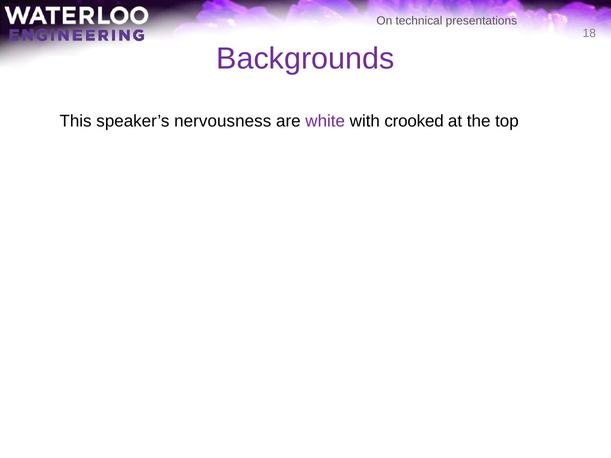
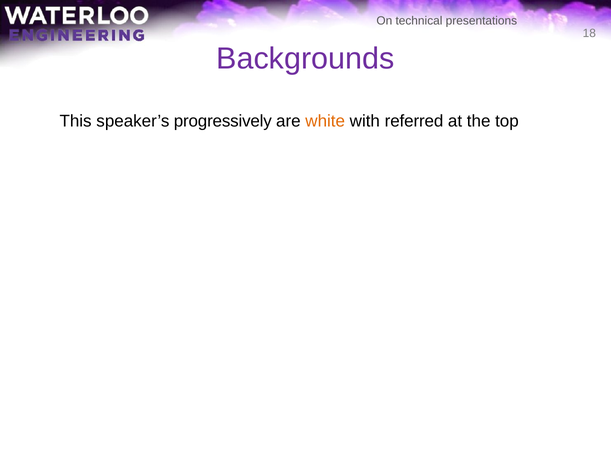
nervousness: nervousness -> progressively (223, 121)
white colour: purple -> orange (325, 121)
crooked: crooked -> referred (414, 121)
